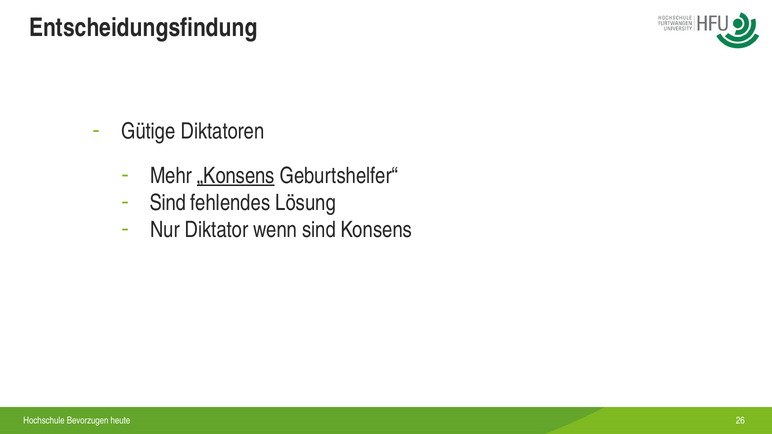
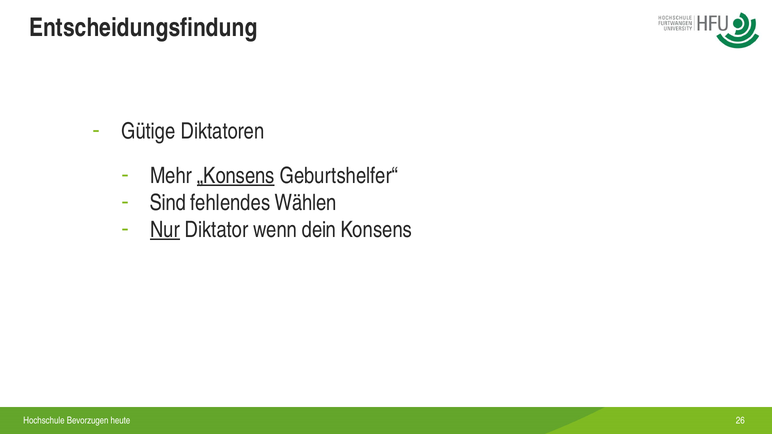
Lösung: Lösung -> Wählen (306, 203)
Nur underline: none -> present (165, 230)
wenn sind: sind -> dein (319, 230)
